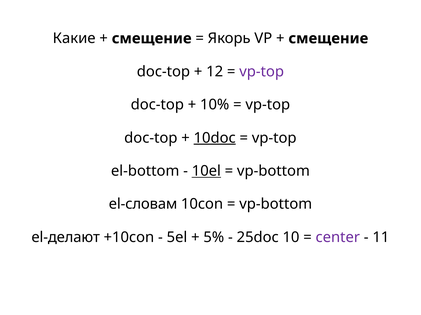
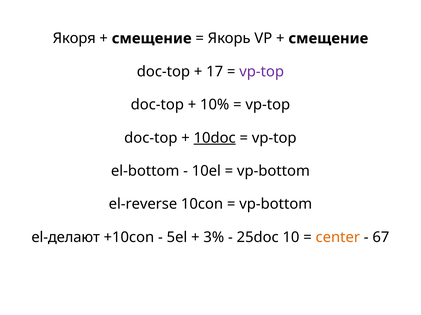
Какие: Какие -> Якоря (74, 39)
12: 12 -> 17 (215, 72)
10el underline: present -> none (206, 171)
el-словам: el-словам -> el-reverse (143, 205)
5%: 5% -> 3% (214, 238)
center colour: purple -> orange (338, 238)
11: 11 -> 67 (381, 238)
